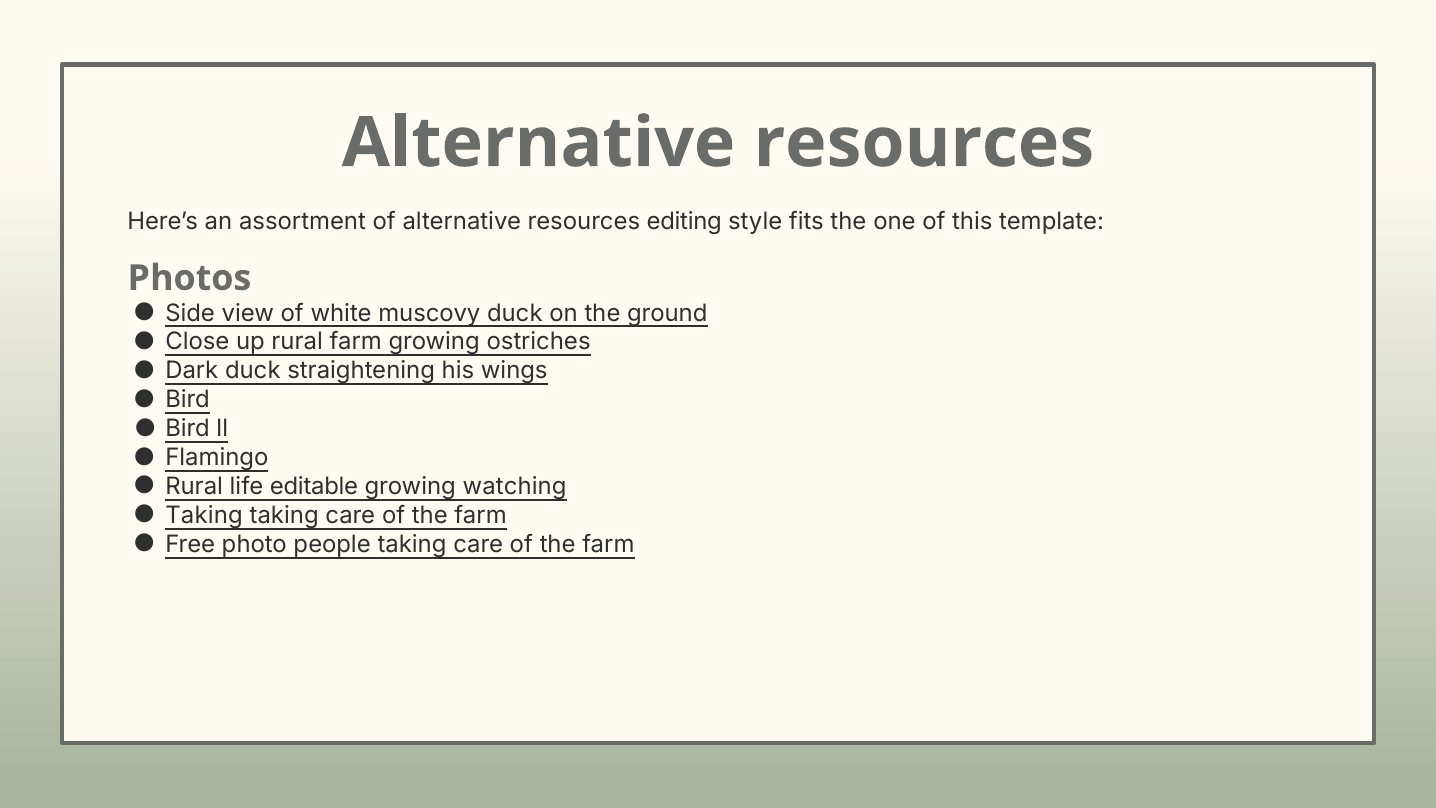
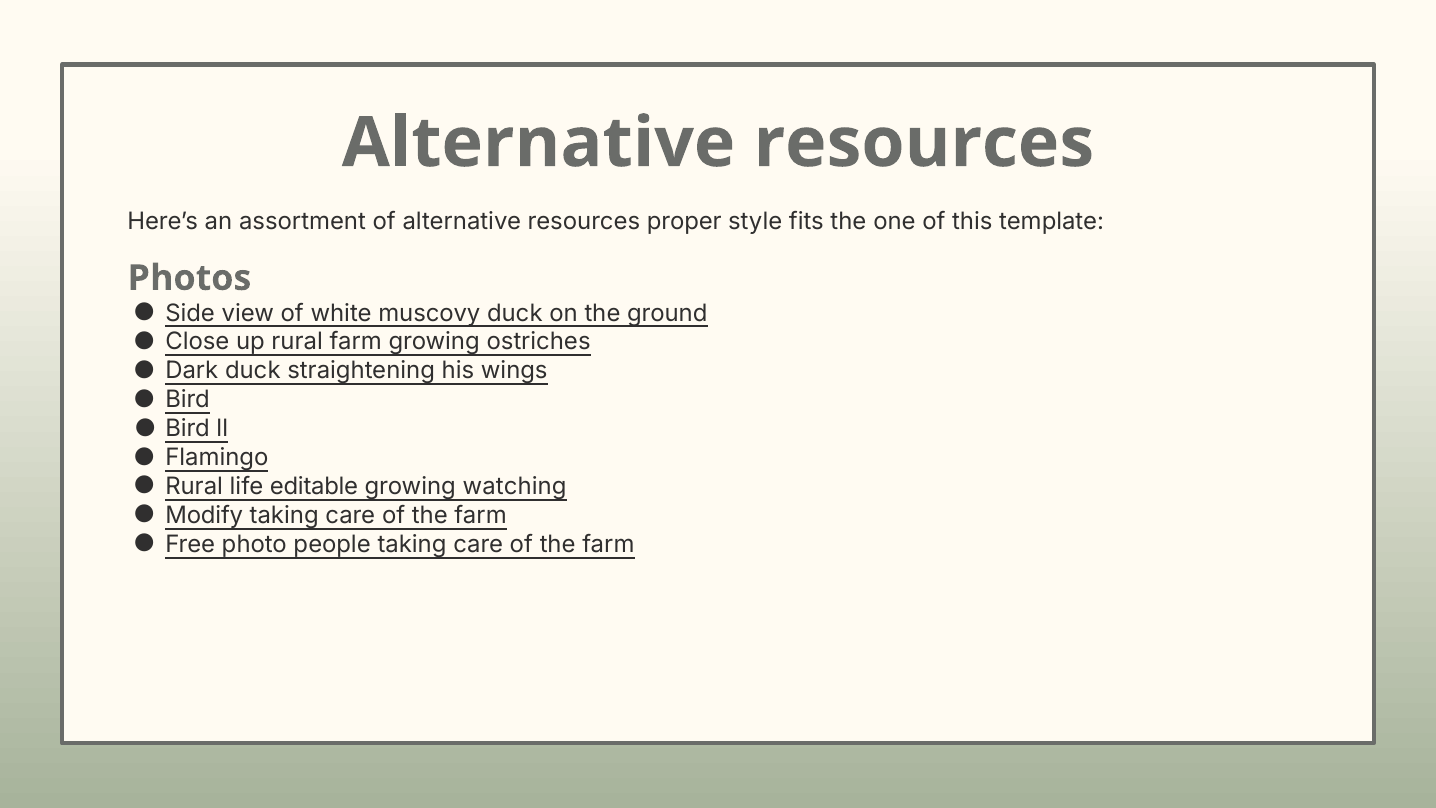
editing: editing -> proper (684, 221)
Taking: Taking -> Modify (204, 516)
